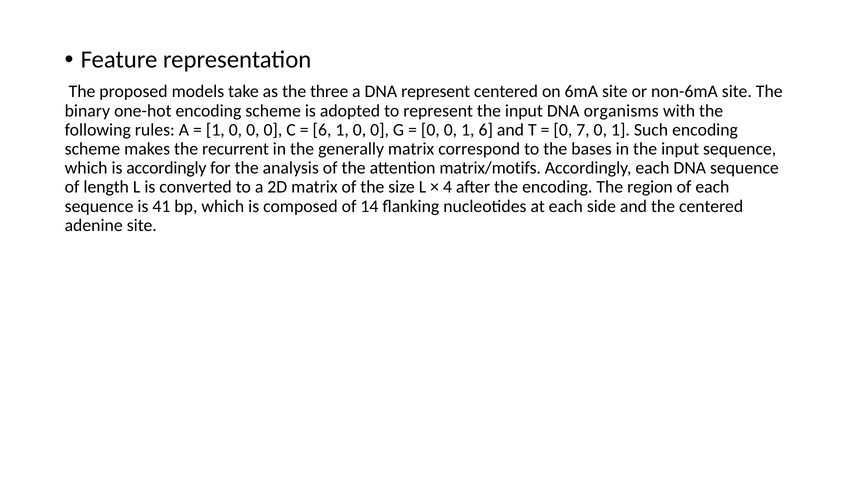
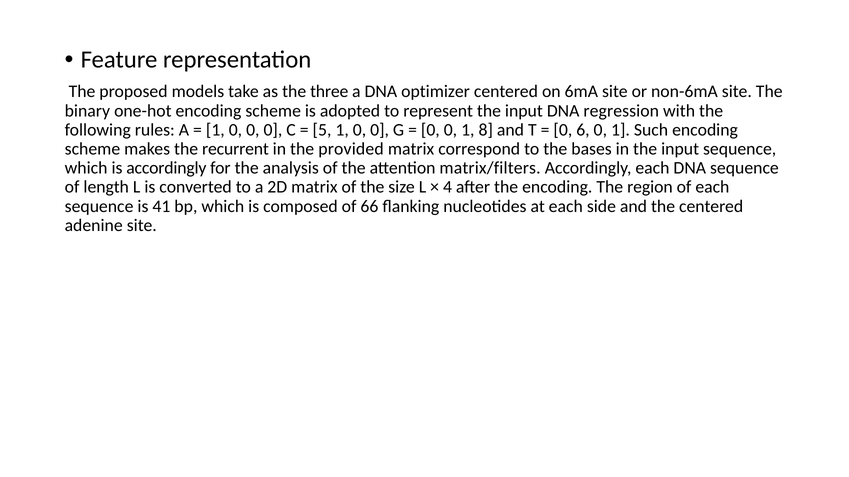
DNA represent: represent -> optimizer (436, 92)
organisms: organisms -> regression (621, 111)
6: 6 -> 5 (322, 130)
1 6: 6 -> 8 (486, 130)
7: 7 -> 6 (583, 130)
generally: generally -> provided (351, 149)
matrix/motifs: matrix/motifs -> matrix/filters (490, 168)
14: 14 -> 66 (369, 206)
